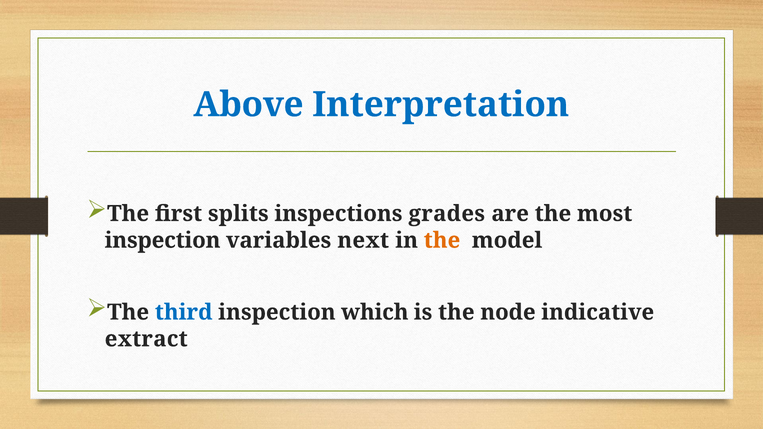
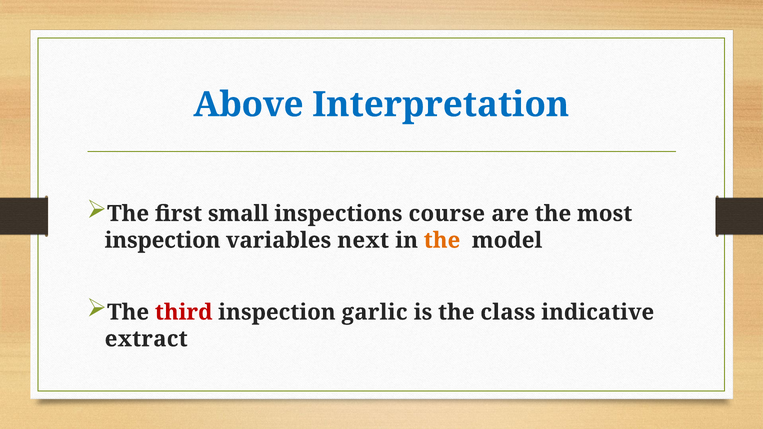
splits: splits -> small (238, 214)
grades: grades -> course (447, 214)
third colour: blue -> red (184, 312)
which: which -> garlic (375, 312)
node: node -> class (508, 312)
